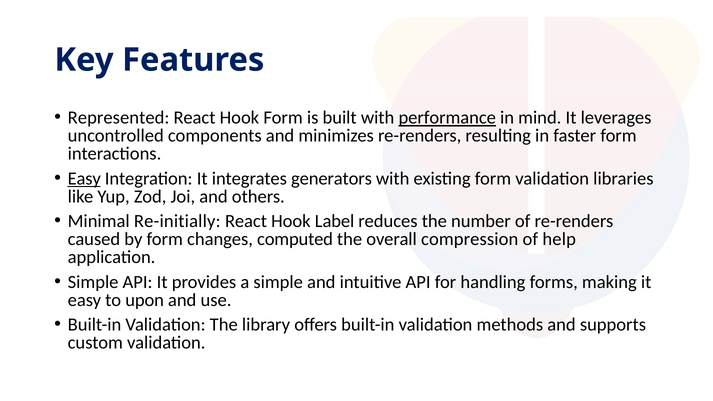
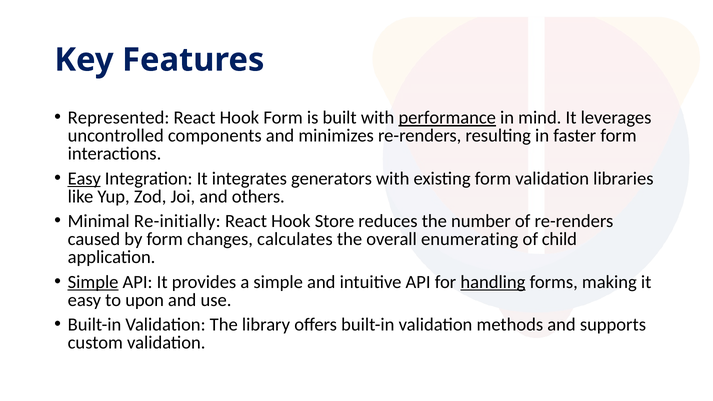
Label: Label -> Store (335, 221)
computed: computed -> calculates (295, 239)
compression: compression -> enumerating (470, 239)
help: help -> child (559, 239)
Simple underline: none -> present (93, 282)
handling underline: none -> present (493, 282)
